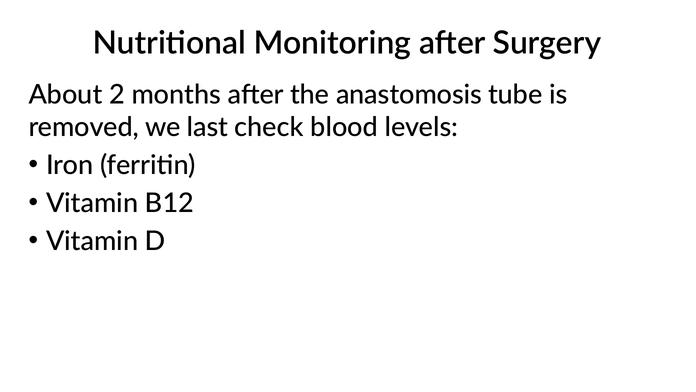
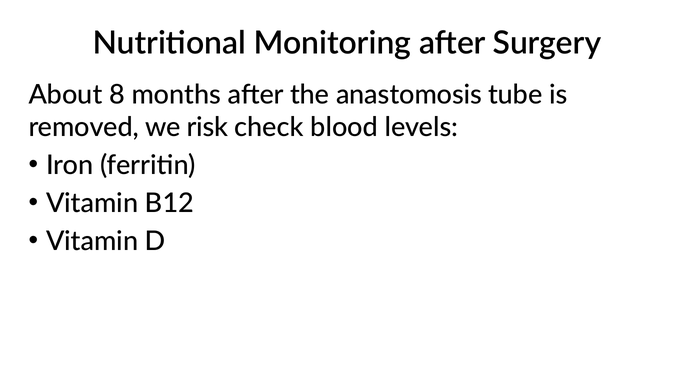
2: 2 -> 8 (117, 95)
last: last -> risk (207, 127)
